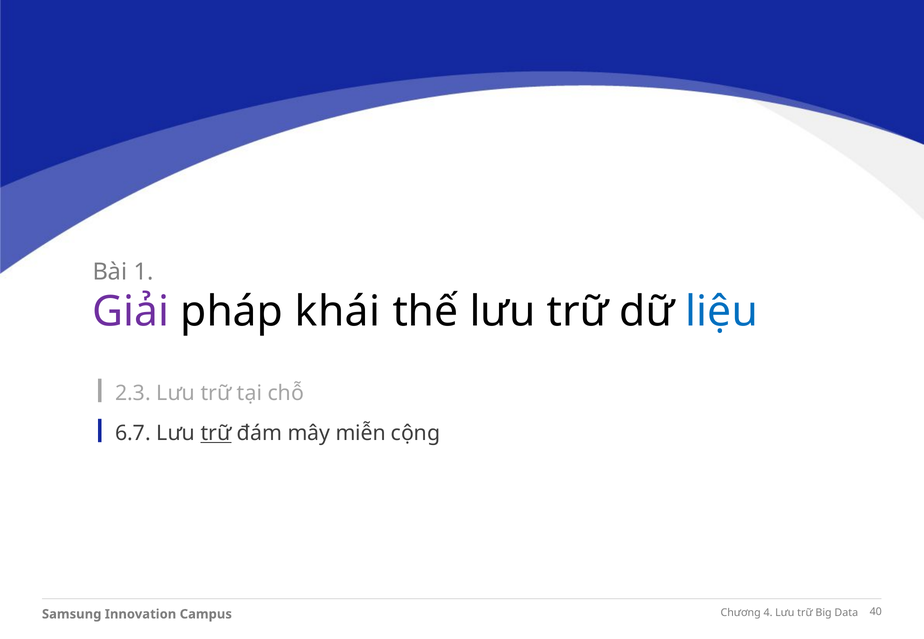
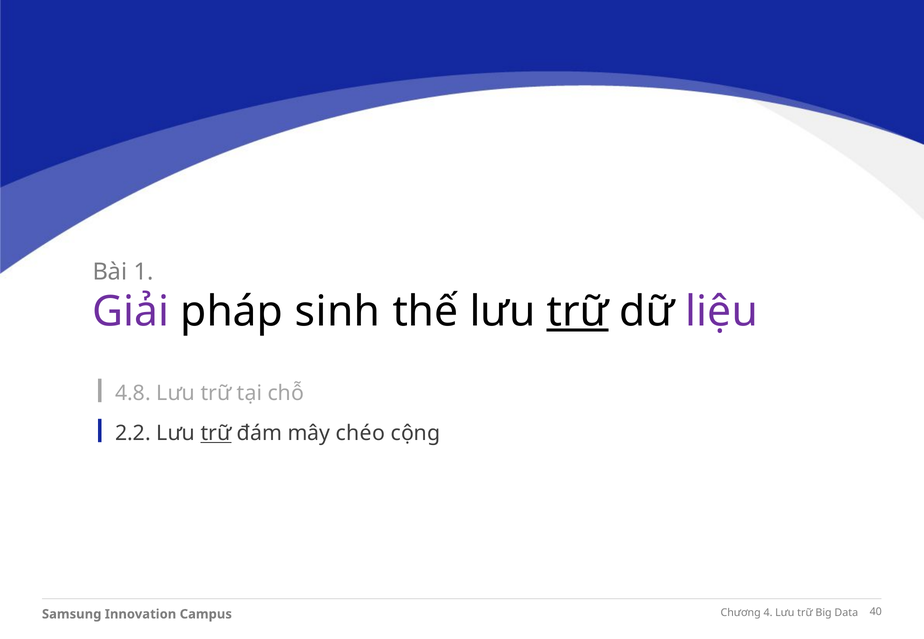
khái: khái -> sinh (338, 312)
trữ underline: none -> present (578, 312)
liệu colour: blue -> purple (722, 312)
2.3: 2.3 -> 4.8 (133, 394)
6.7: 6.7 -> 2.2 (133, 434)
miễn: miễn -> chéo (360, 434)
